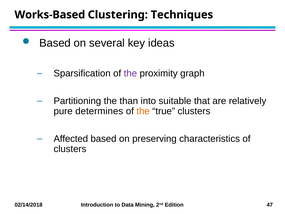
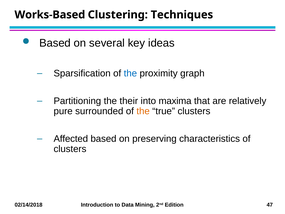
the colour: purple -> blue (130, 73)
than: than -> their (129, 101)
suitable: suitable -> maxima (175, 101)
determines: determines -> surrounded (99, 111)
